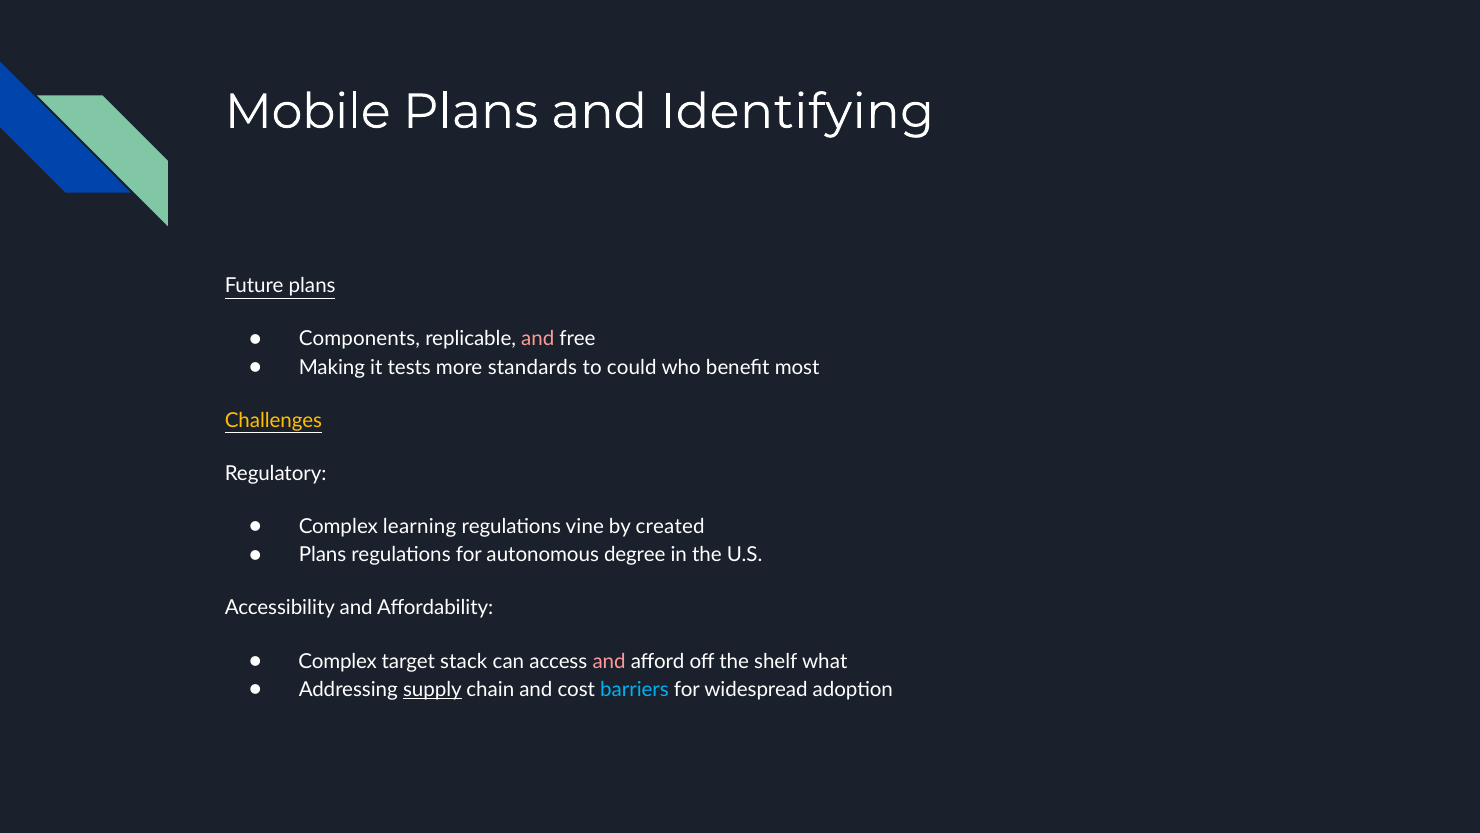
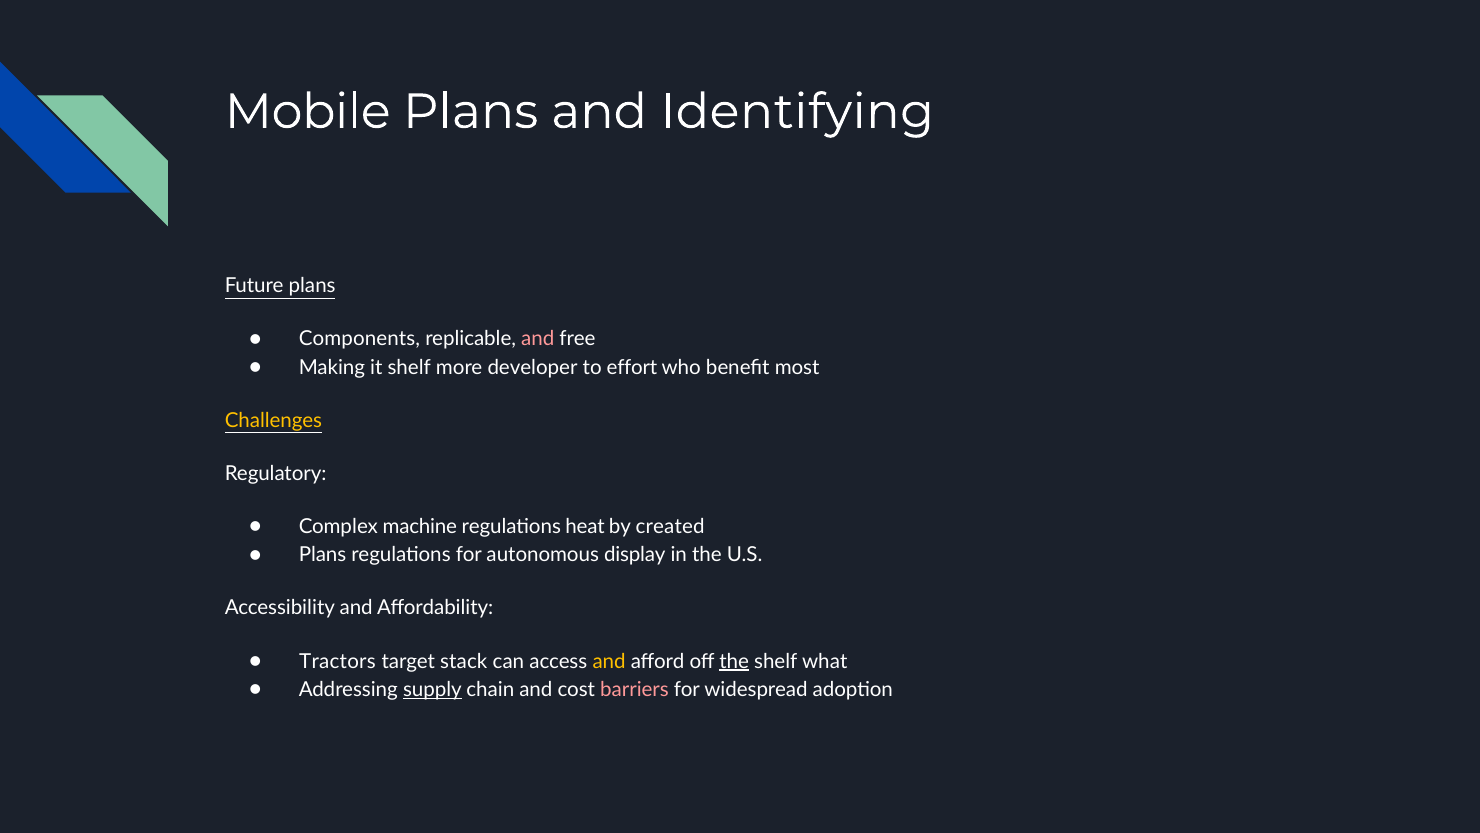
it tests: tests -> shelf (409, 367)
standards: standards -> developer (533, 367)
could: could -> effort (632, 367)
learning: learning -> machine (420, 526)
vine: vine -> heat (585, 526)
degree: degree -> display (635, 555)
Complex: Complex -> Tractors (337, 661)
and colour: pink -> yellow (609, 661)
the underline: none -> present (734, 661)
barriers colour: light blue -> pink (635, 689)
